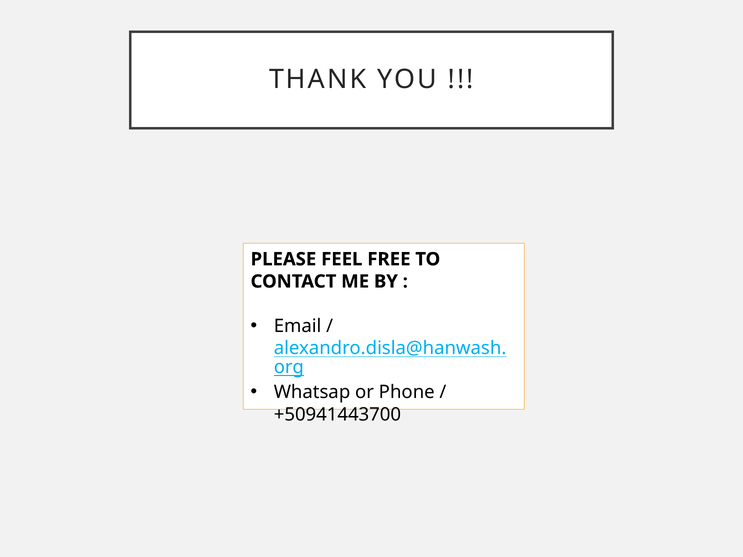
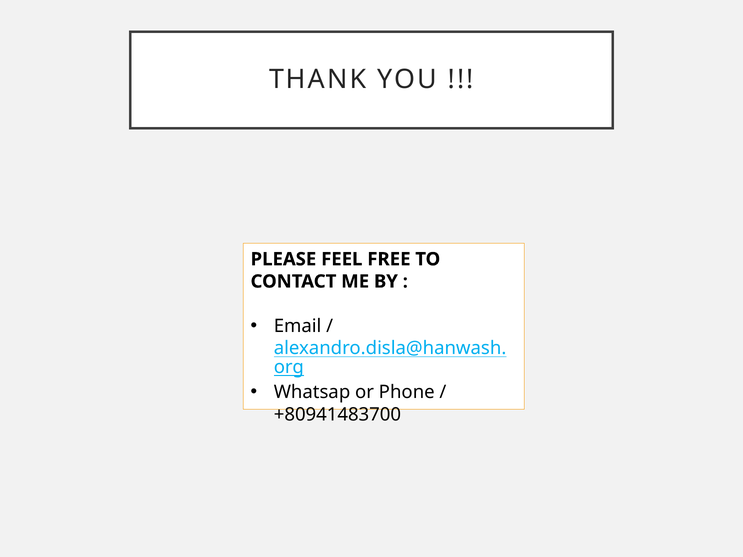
+50941443700: +50941443700 -> +80941483700 (337, 415)
